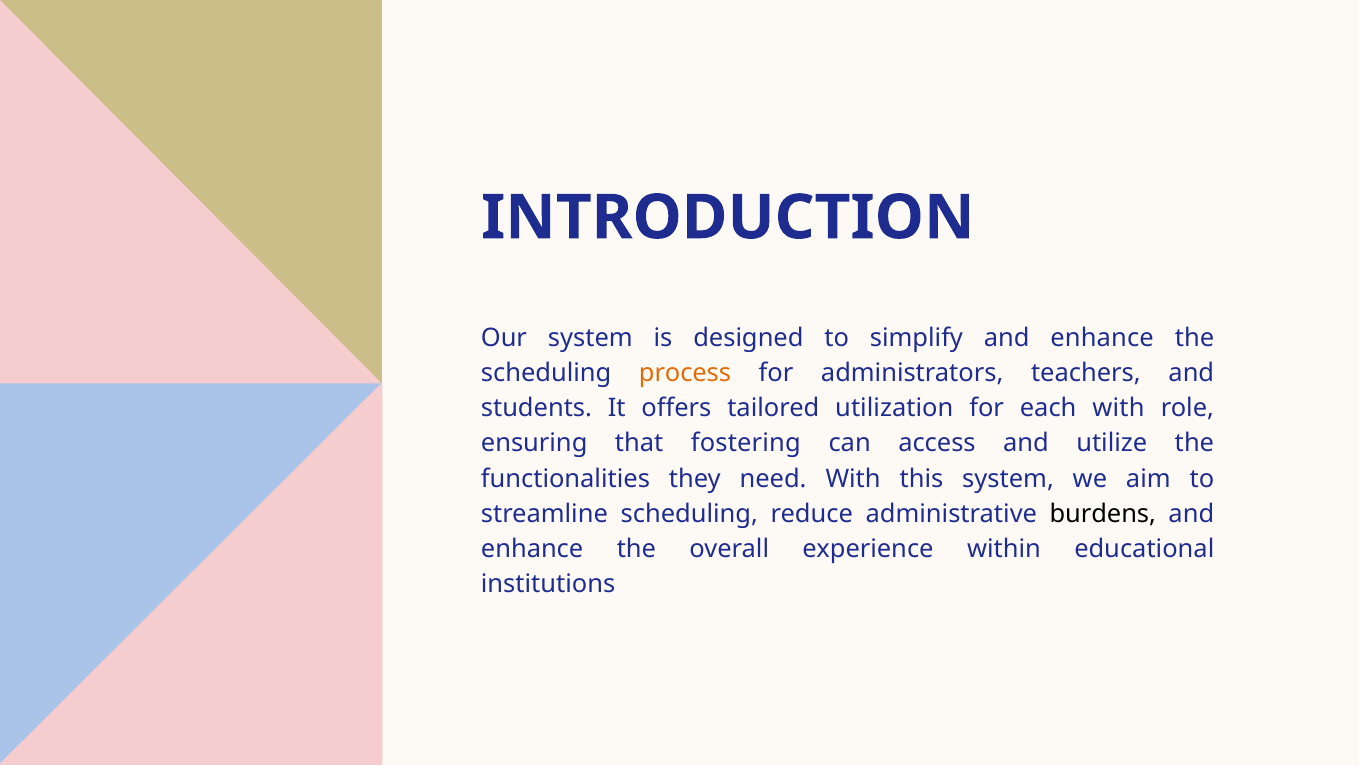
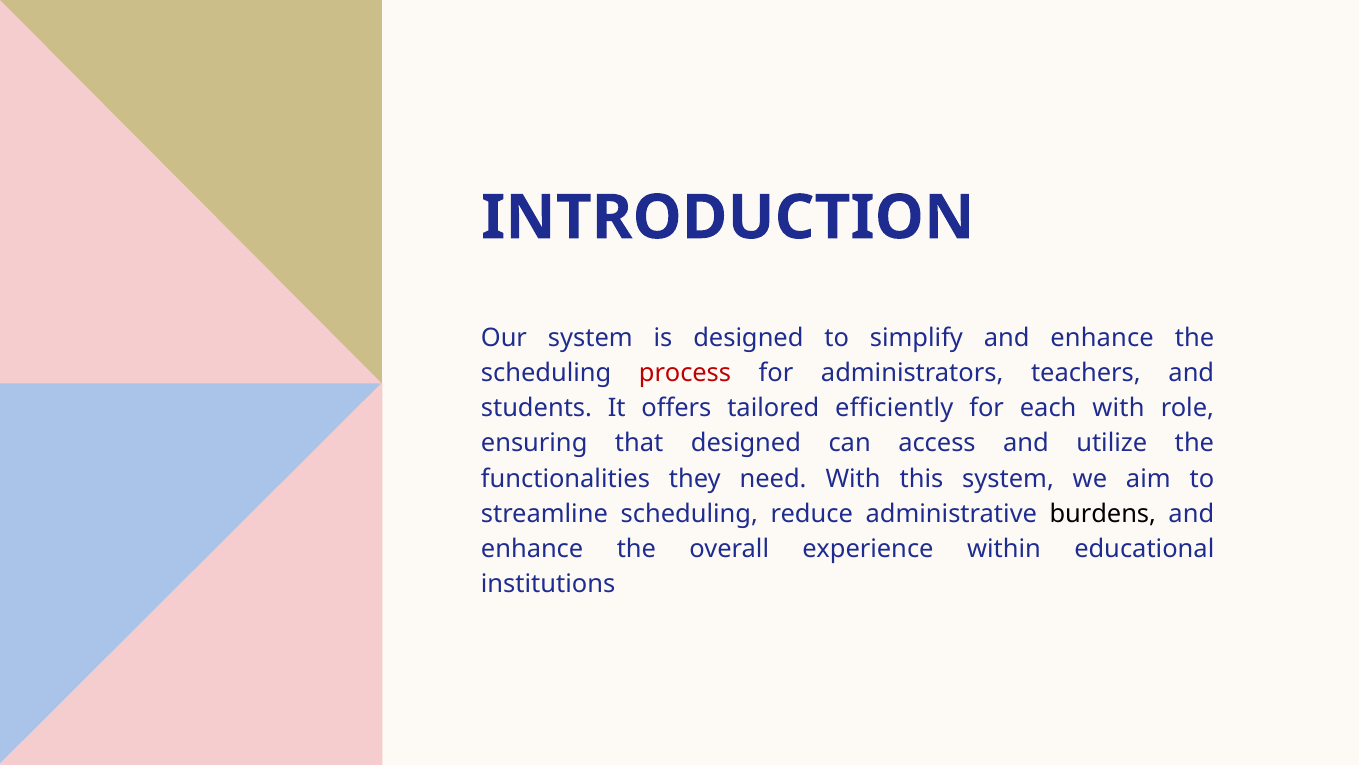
process colour: orange -> red (685, 373)
utilization: utilization -> efficiently (894, 408)
that fostering: fostering -> designed (746, 443)
